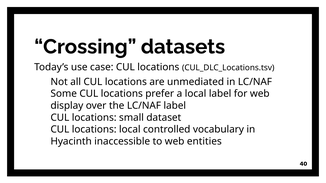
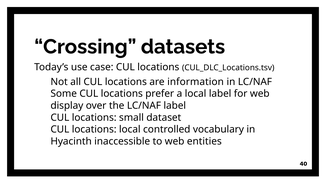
unmediated: unmediated -> information (196, 82)
